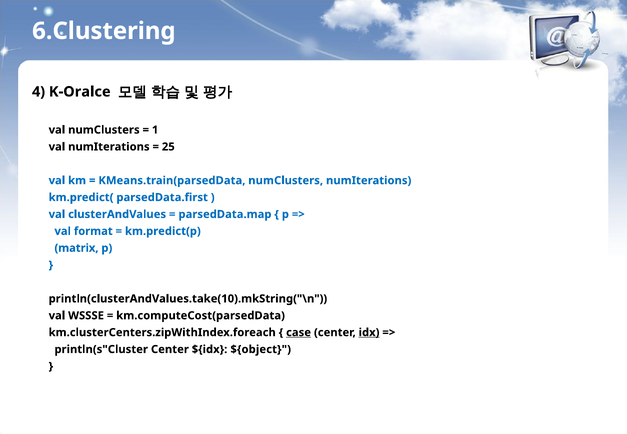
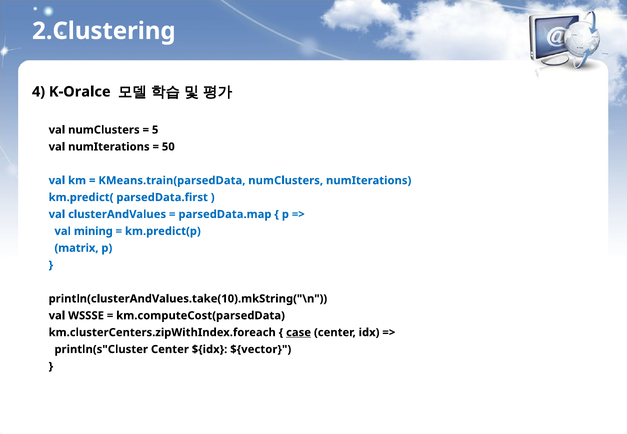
6.Clustering: 6.Clustering -> 2.Clustering (104, 31)
1: 1 -> 5 (155, 130)
25: 25 -> 50 (168, 147)
format: format -> mining (93, 231)
idx underline: present -> none (369, 333)
${object: ${object -> ${vector (261, 349)
